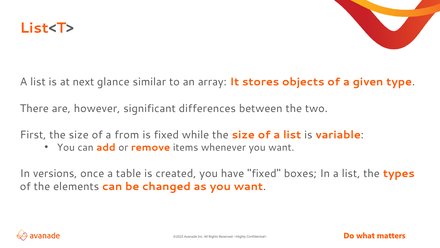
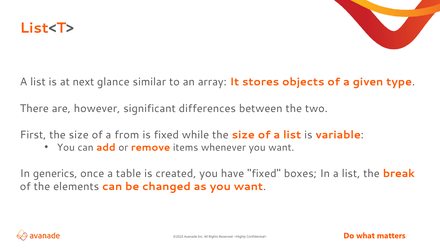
versions: versions -> generics (55, 173)
types: types -> break (399, 173)
